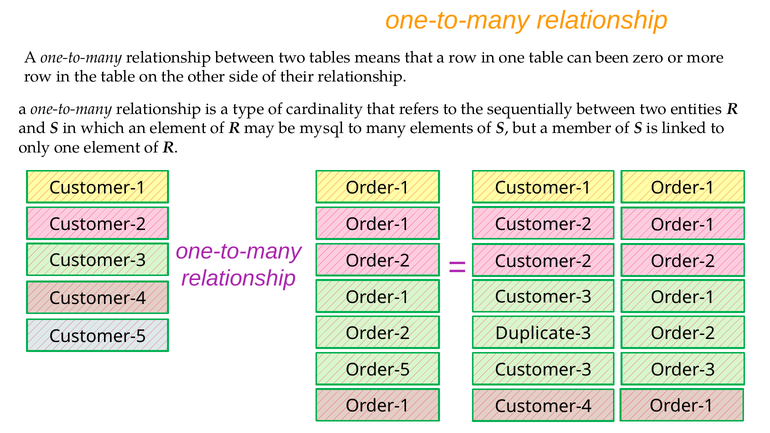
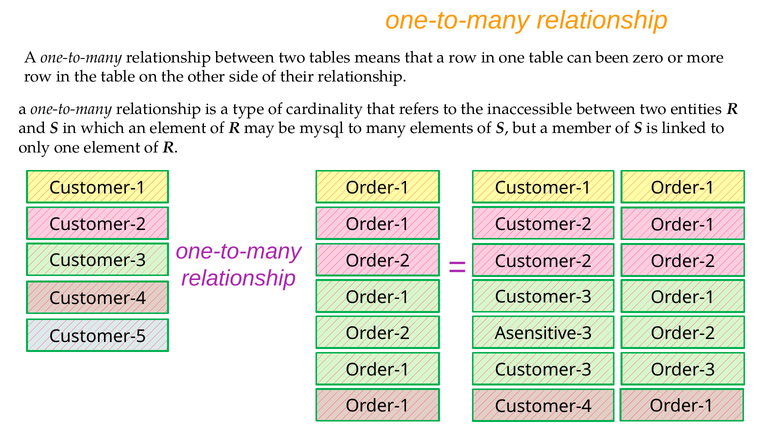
sequentially: sequentially -> inaccessible (530, 109)
Duplicate-3: Duplicate-3 -> Asensitive-3 (543, 334)
Order-5: Order-5 -> Order-1 (378, 370)
